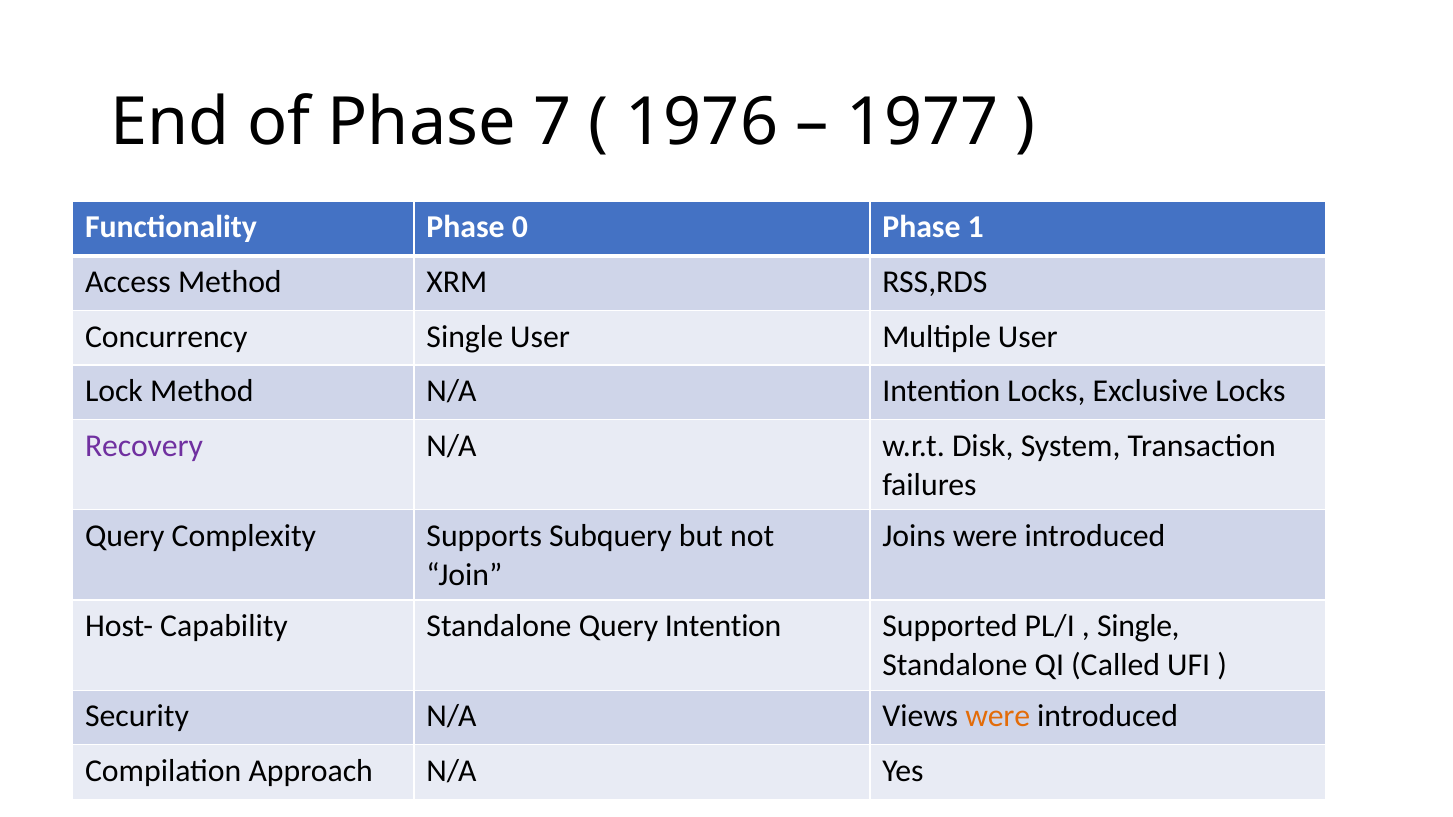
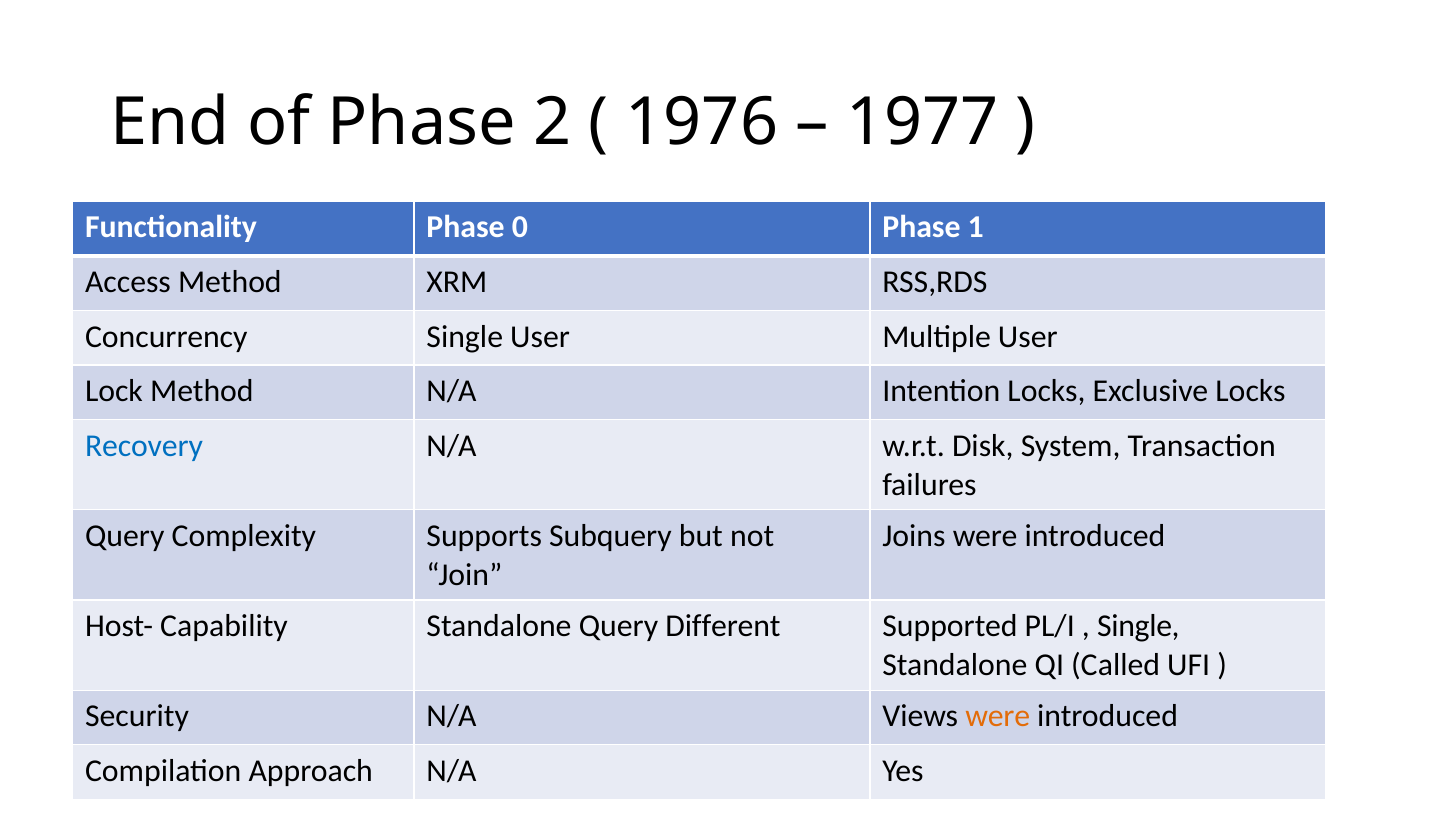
7: 7 -> 2 (552, 122)
Recovery colour: purple -> blue (144, 446)
Query Intention: Intention -> Different (723, 626)
